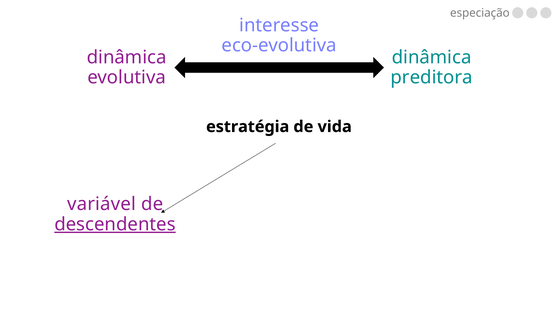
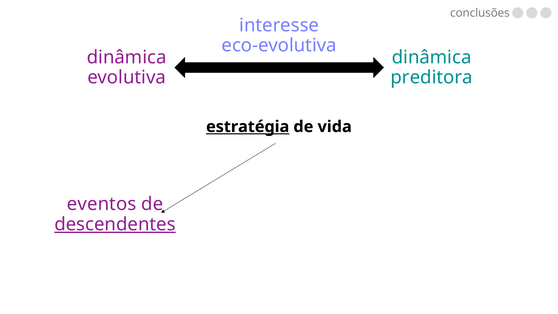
especiação: especiação -> conclusões (480, 13)
estratégia underline: none -> present (248, 127)
variável: variável -> eventos (102, 204)
